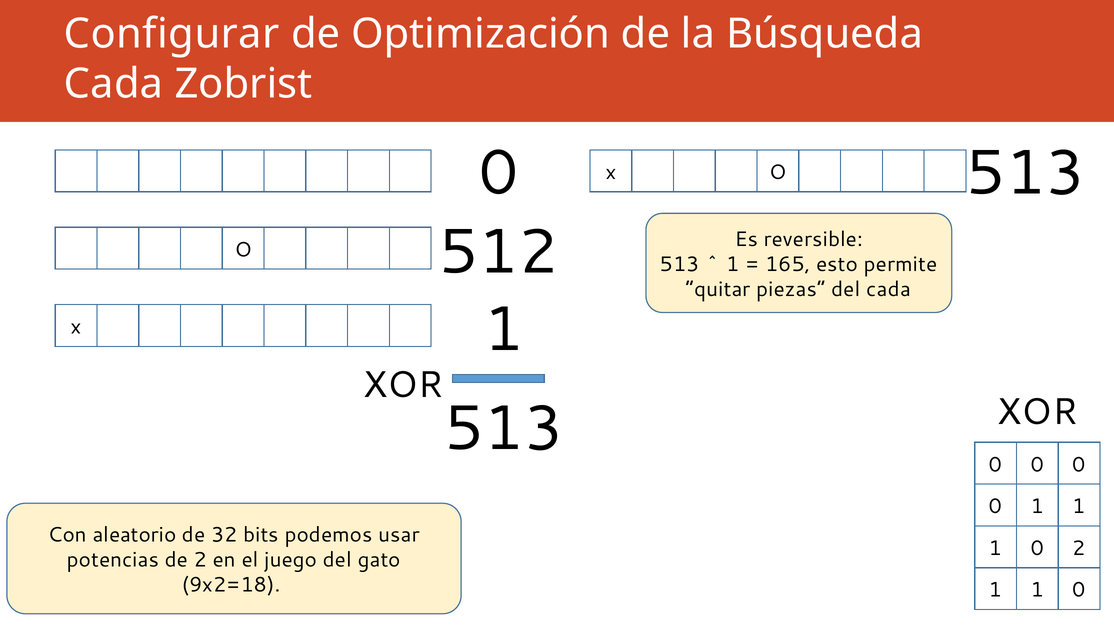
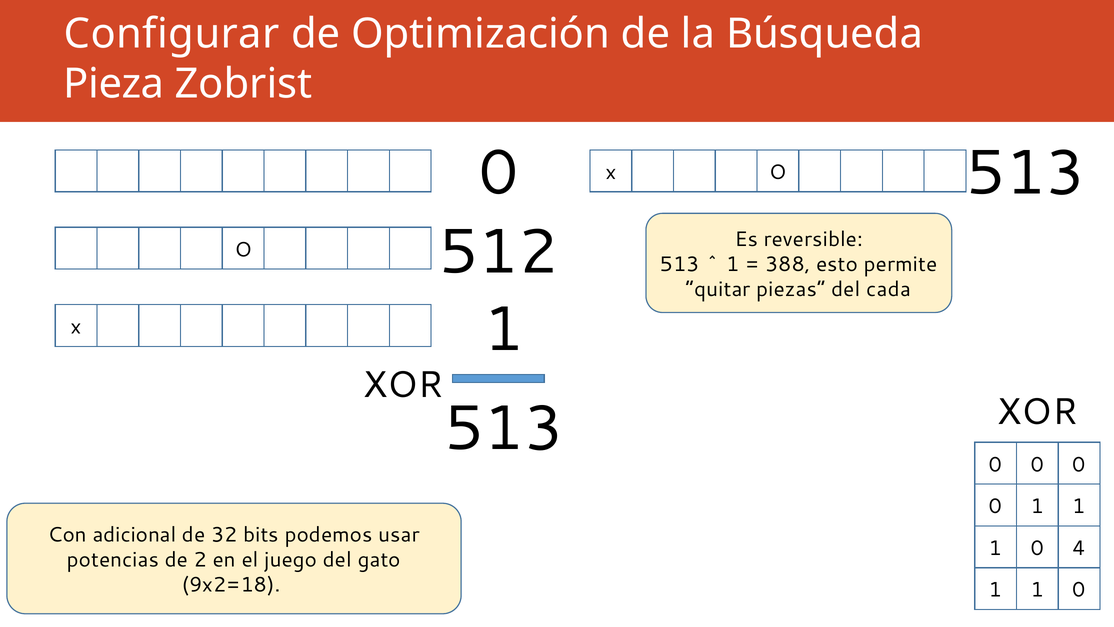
Cada: Cada -> Pieza (114, 84)
165: 165 -> 388 (788, 264)
aleatorio: aleatorio -> adicional (135, 535)
0 2: 2 -> 4 (1079, 548)
